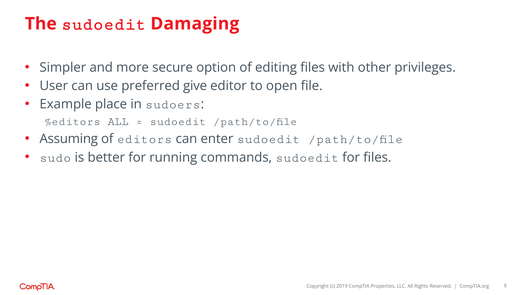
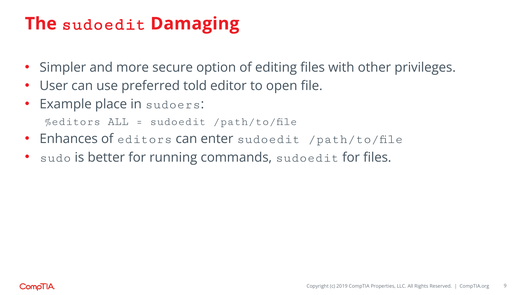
give: give -> told (195, 86)
Assuming: Assuming -> Enhances (69, 139)
